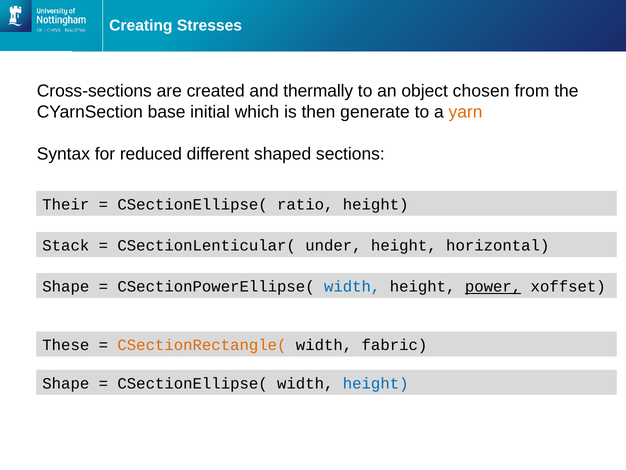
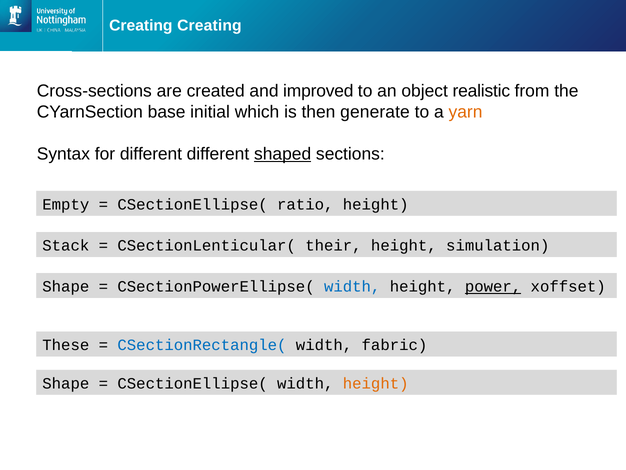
Creating Stresses: Stresses -> Creating (209, 25)
thermally: thermally -> improved (318, 91)
chosen: chosen -> realistic (481, 91)
for reduced: reduced -> different (151, 154)
shaped underline: none -> present (283, 154)
Their: Their -> Empty (66, 204)
under: under -> their (333, 245)
horizontal: horizontal -> simulation (498, 245)
CSectionRectangle( colour: orange -> blue (202, 345)
height colour: blue -> orange (376, 383)
